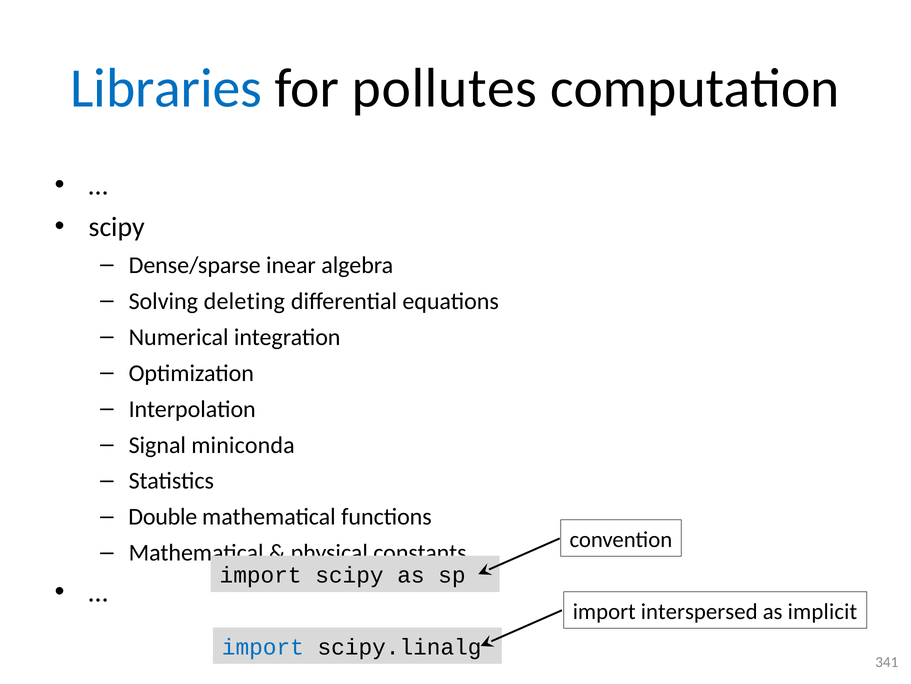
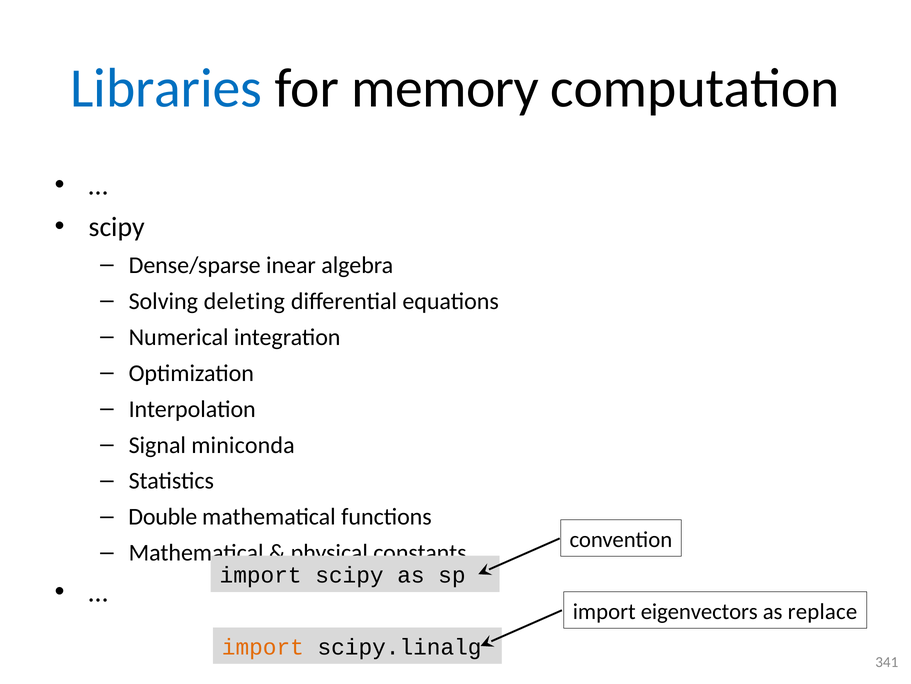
pollutes: pollutes -> memory (445, 88)
interspersed: interspersed -> eigenvectors (699, 611)
implicit: implicit -> replace (822, 611)
import colour: blue -> orange (263, 647)
